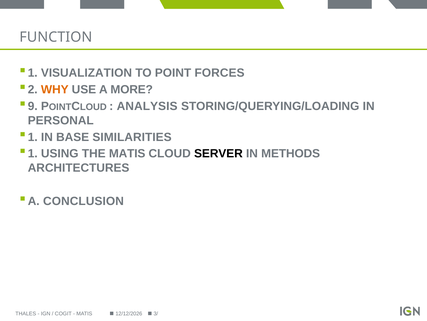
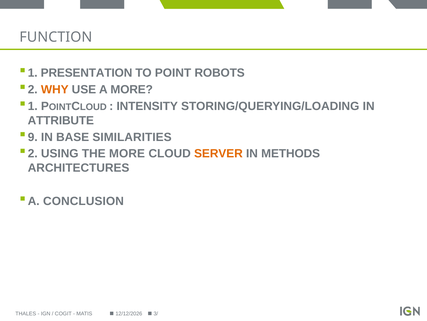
VISUALIZATION: VISUALIZATION -> PRESENTATION (87, 73)
FORCES: FORCES -> ROBOTS (220, 73)
9: 9 -> 1 (33, 106)
ANALYSIS: ANALYSIS -> INTENSITY (147, 106)
PERSONAL: PERSONAL -> ATTRIBUTE (61, 120)
1: 1 -> 9 (33, 137)
1: 1 -> 2 (33, 153)
THE MATIS: MATIS -> MORE (127, 153)
SERVER colour: black -> orange (218, 153)
